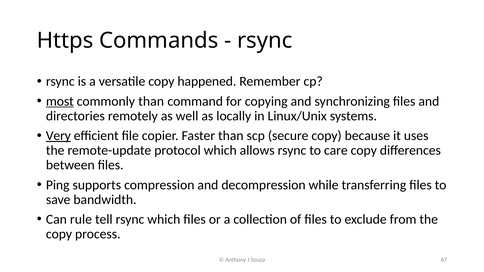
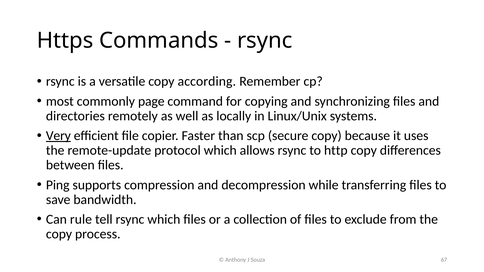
happened: happened -> according (207, 82)
most underline: present -> none (60, 101)
commonly than: than -> page (151, 101)
care: care -> http (336, 151)
